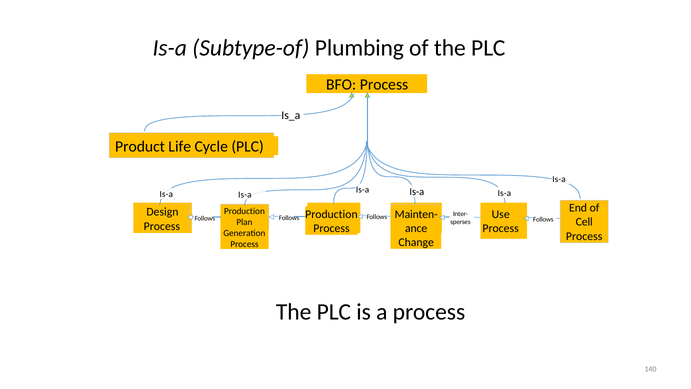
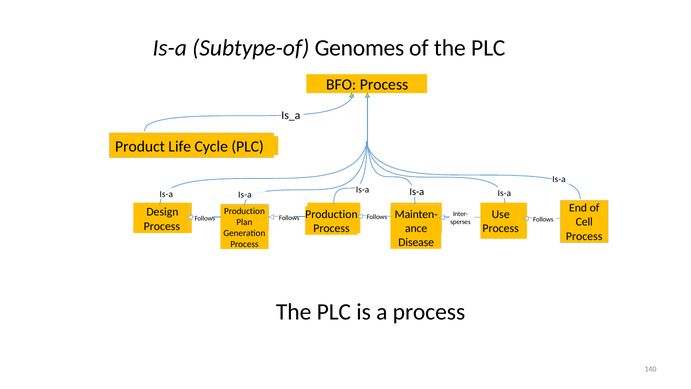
Plumbing: Plumbing -> Genomes (359, 48)
Change: Change -> Disease (416, 242)
